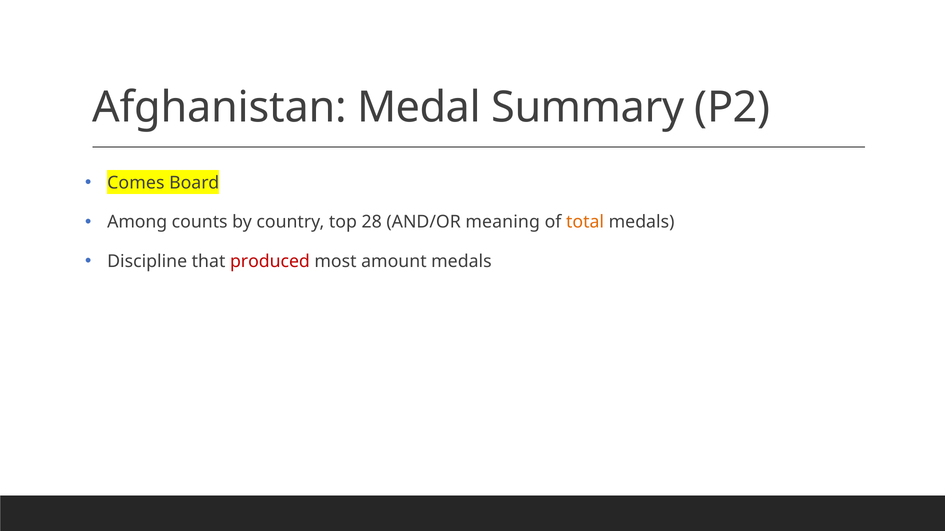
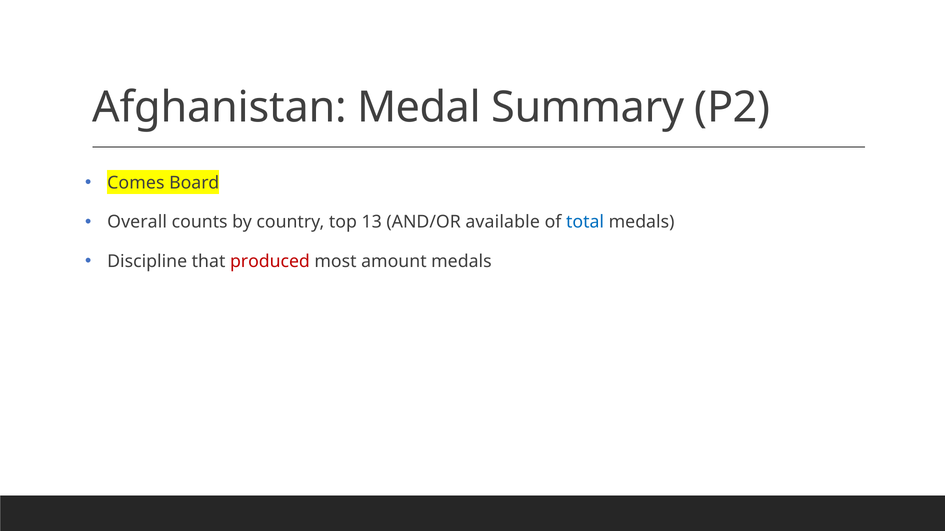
Among: Among -> Overall (137, 222)
28: 28 -> 13 (372, 222)
meaning: meaning -> available (503, 222)
total colour: orange -> blue (585, 222)
